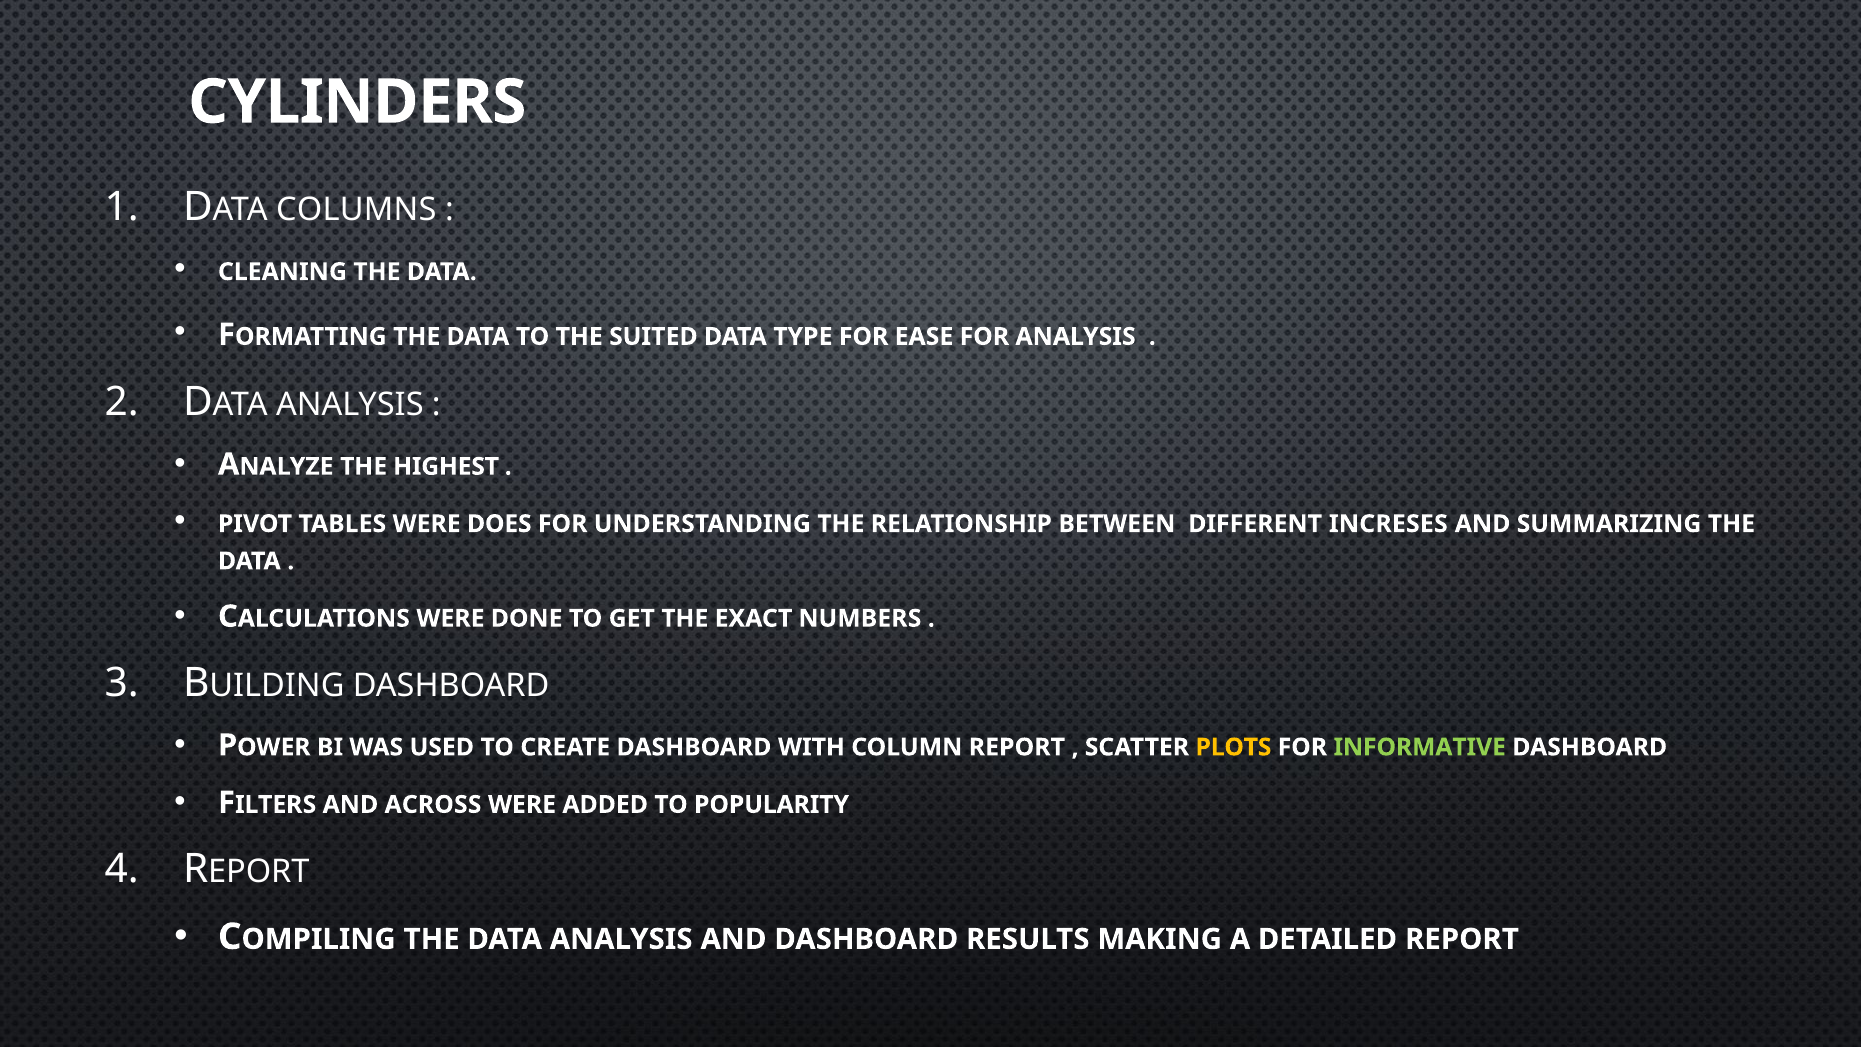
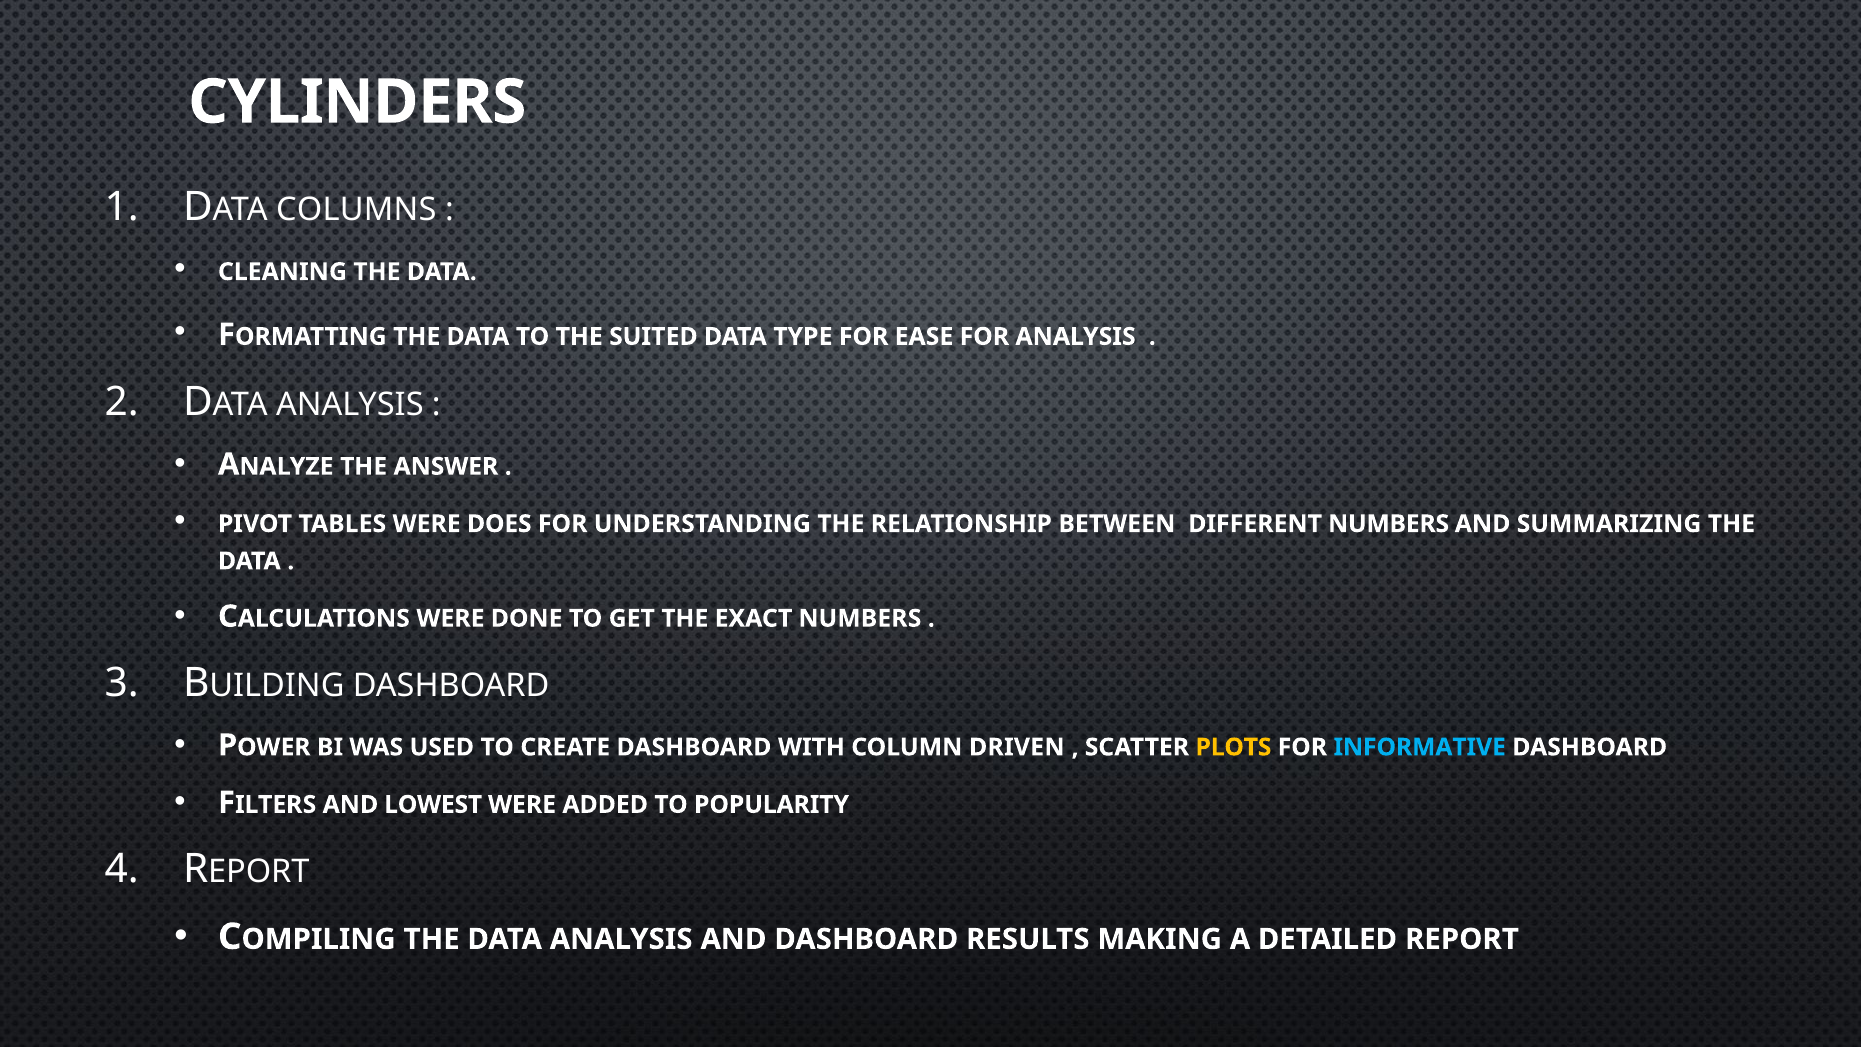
HIGHEST: HIGHEST -> ANSWER (446, 466)
DIFFERENT INCRESES: INCRESES -> NUMBERS (1389, 524)
COLUMN REPORT: REPORT -> DRIVEN (1017, 747)
INFORMATIVE colour: light green -> light blue (1420, 747)
ACROSS: ACROSS -> LOWEST (433, 805)
